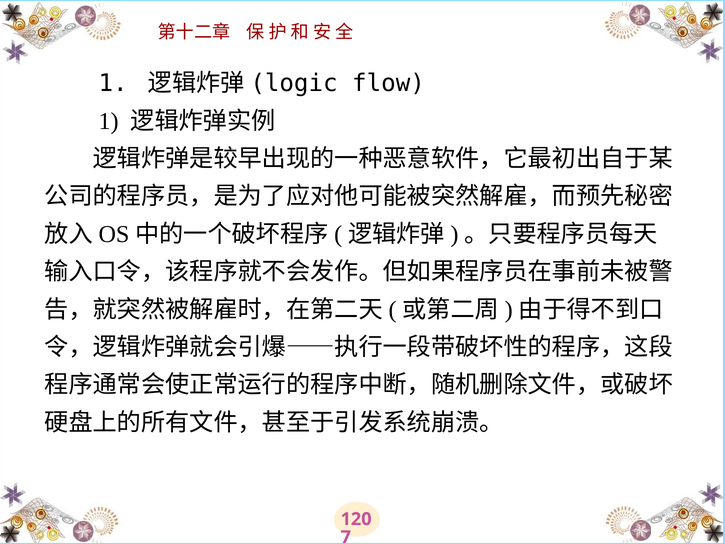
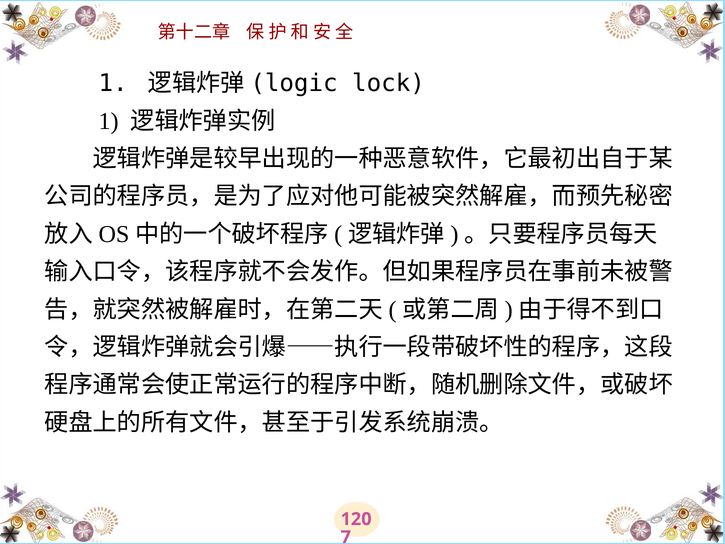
flow: flow -> lock (389, 83)
